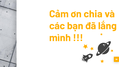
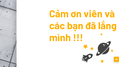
chia: chia -> viên (93, 14)
